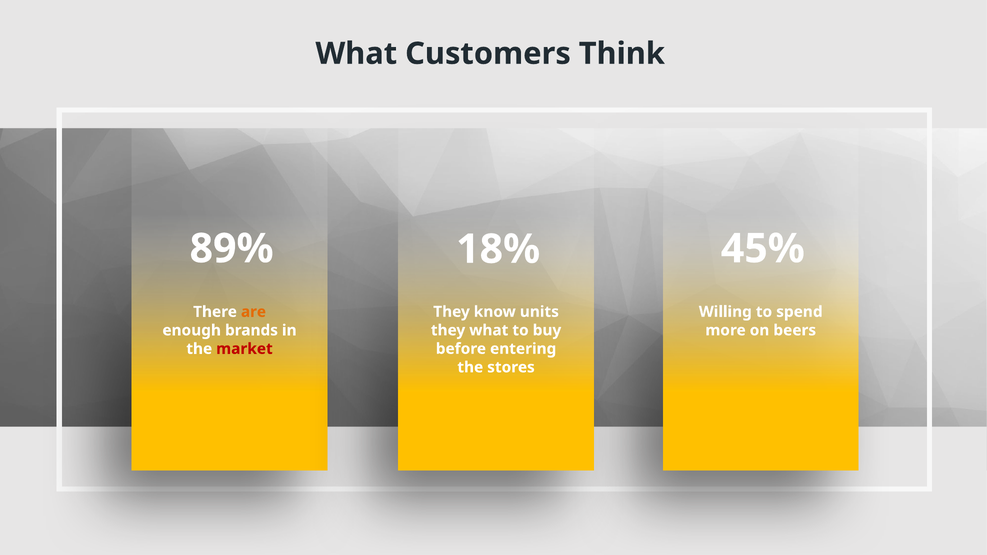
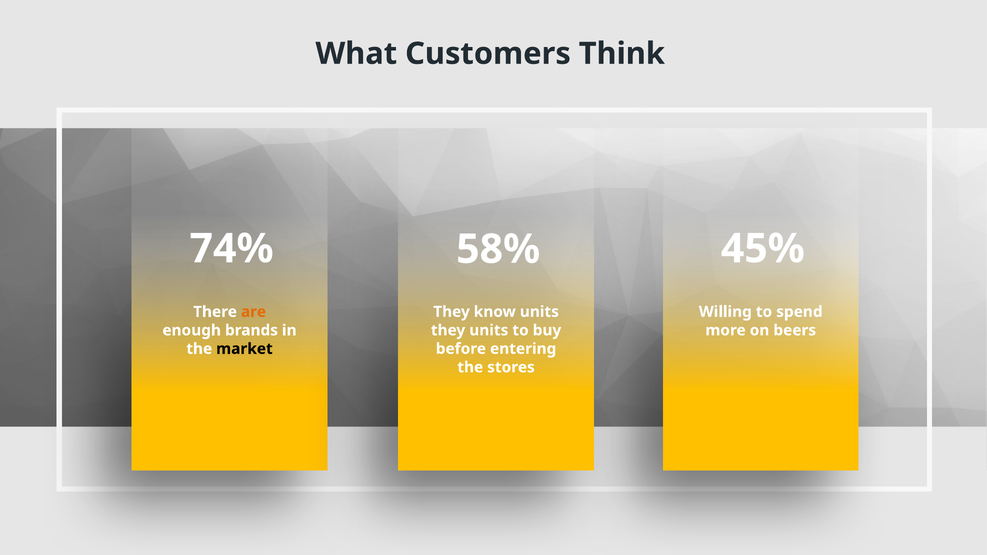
89%: 89% -> 74% (232, 249)
18%: 18% -> 58% (498, 249)
they what: what -> units (489, 330)
market colour: red -> black (244, 349)
